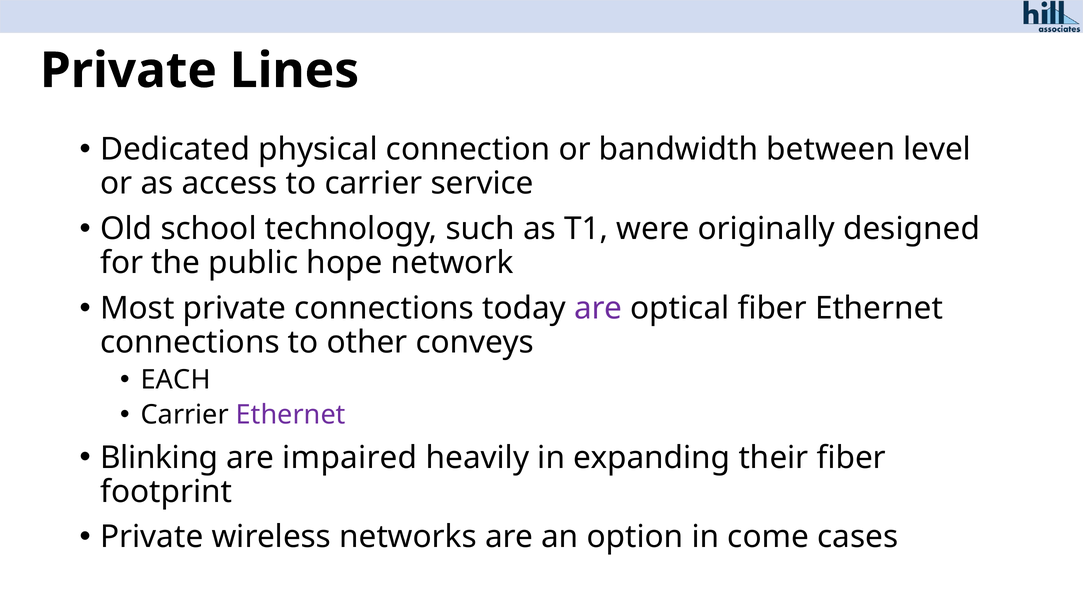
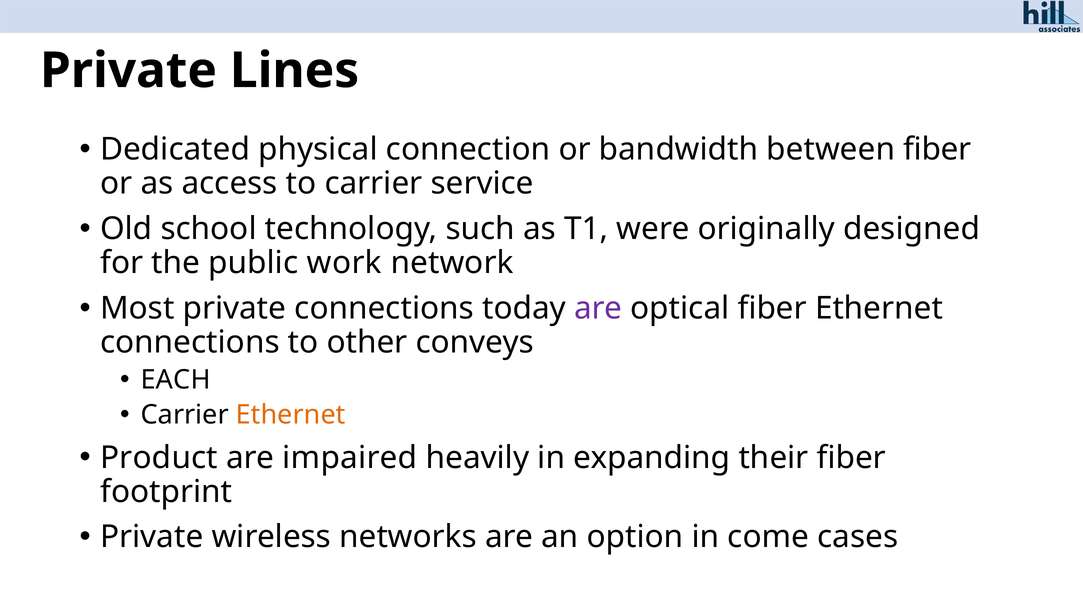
between level: level -> fiber (937, 149)
hope: hope -> work (344, 263)
Ethernet colour: purple -> orange (291, 415)
Blinking: Blinking -> Product (159, 458)
